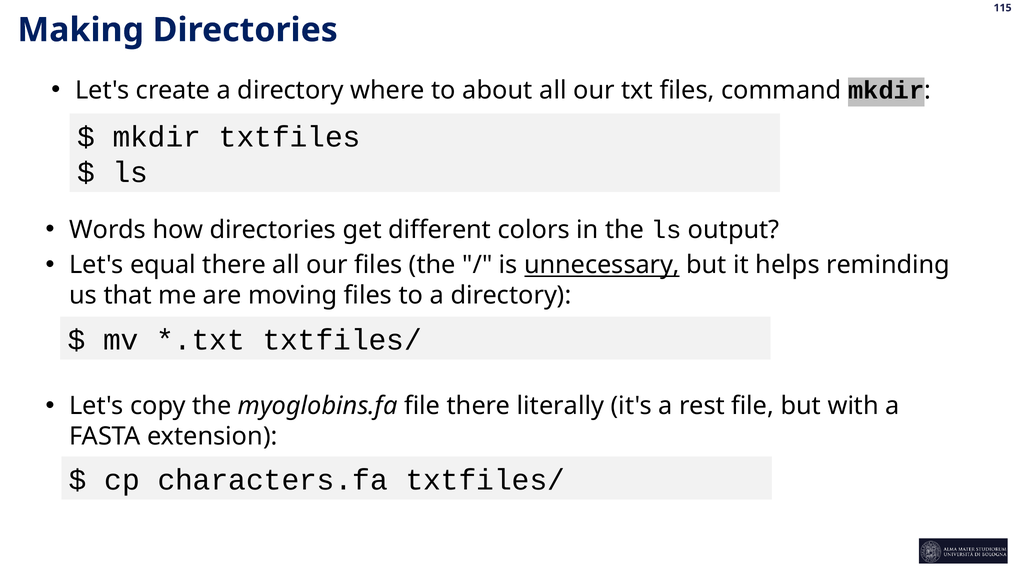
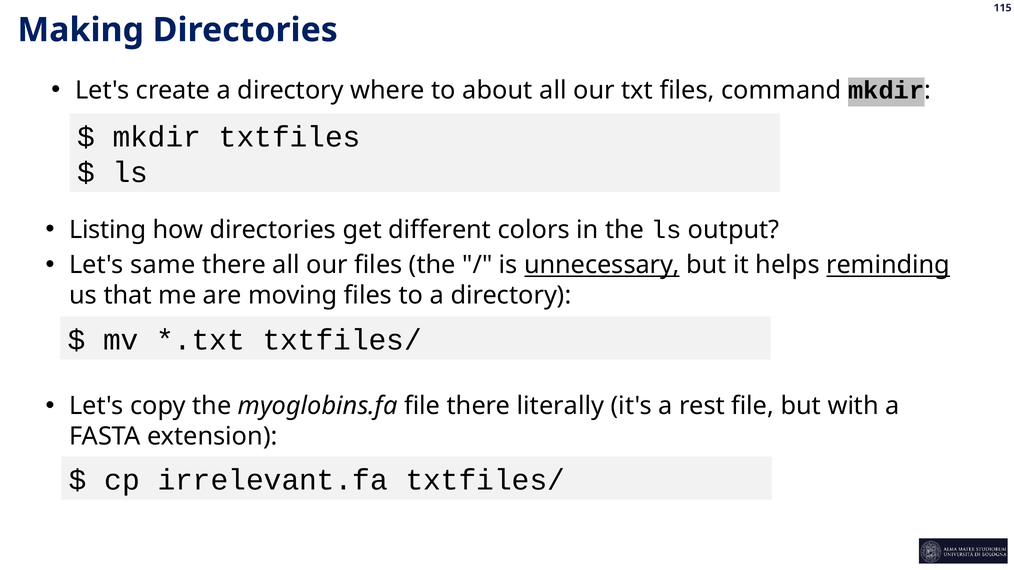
Words: Words -> Listing (108, 230)
equal: equal -> same (163, 265)
reminding underline: none -> present (888, 265)
characters.fa: characters.fa -> irrelevant.fa (273, 480)
